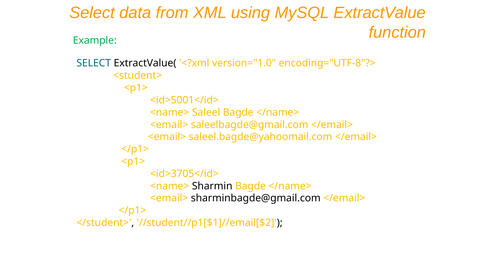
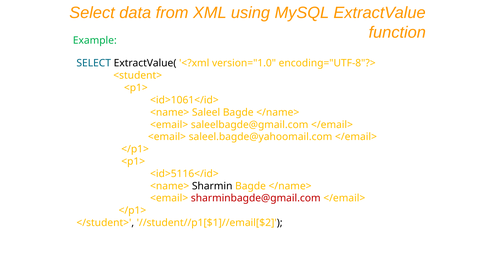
<id>5001</id>: <id>5001</id> -> <id>1061</id> (184, 100)
<id>3705</id>: <id>3705</id> -> <id>5116</id> (184, 174)
sharminbagde@gmail.com colour: black -> red (256, 198)
